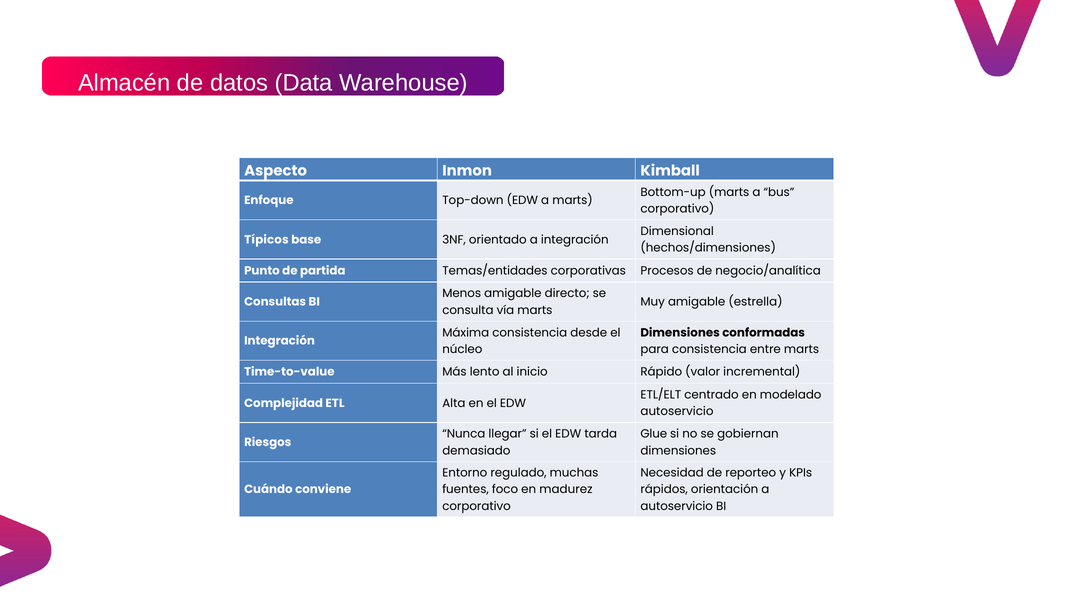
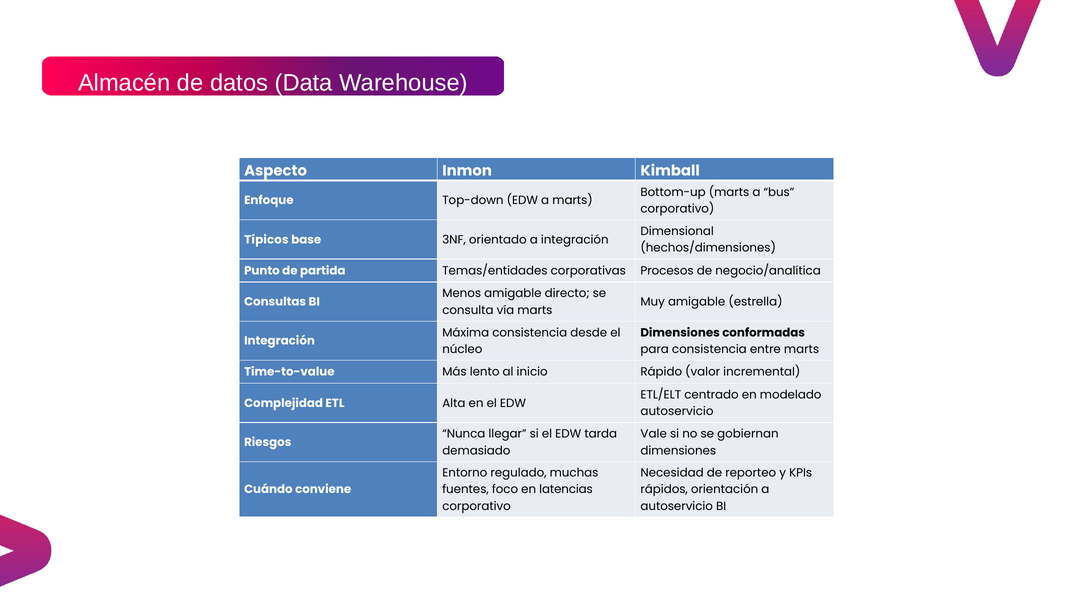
Glue: Glue -> Vale (654, 434)
madurez: madurez -> latencias (566, 489)
